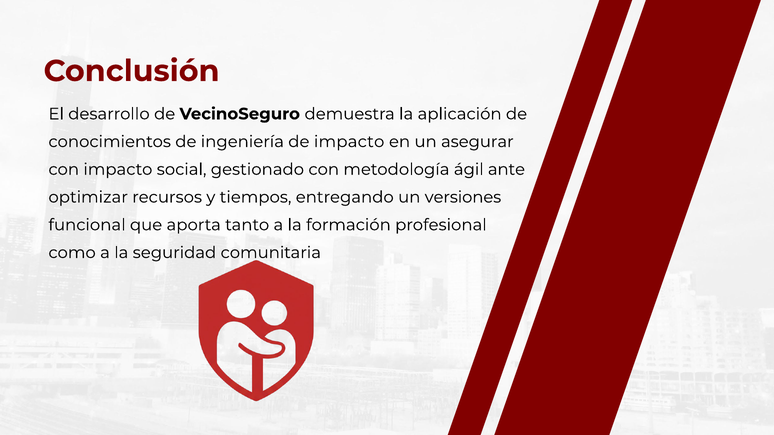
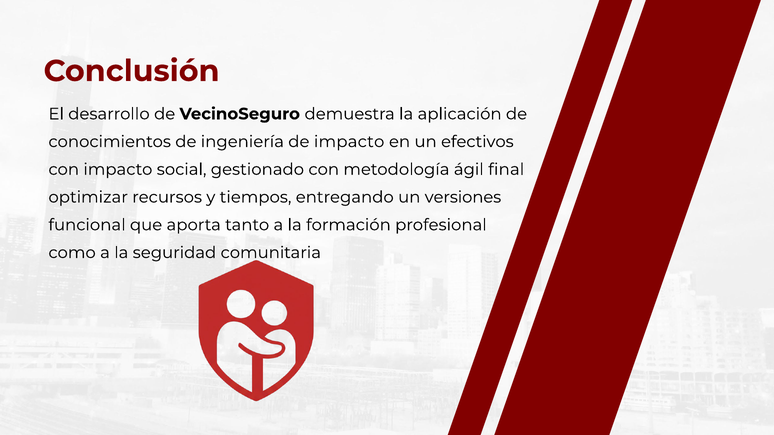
asegurar: asegurar -> efectivos (477, 142)
ante: ante -> final (506, 170)
